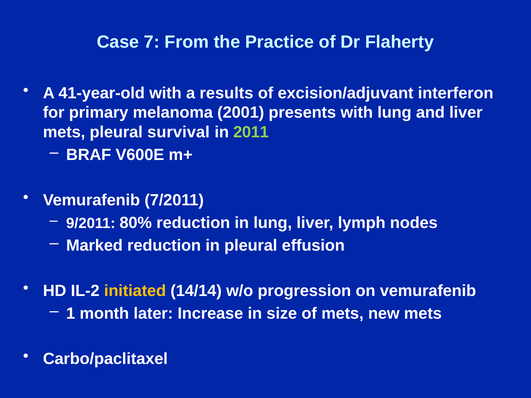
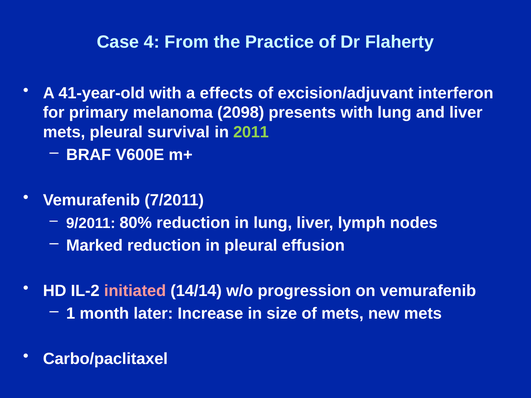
7: 7 -> 4 (152, 42)
results: results -> effects (226, 93)
2001: 2001 -> 2098 (241, 113)
initiated colour: yellow -> pink (135, 291)
